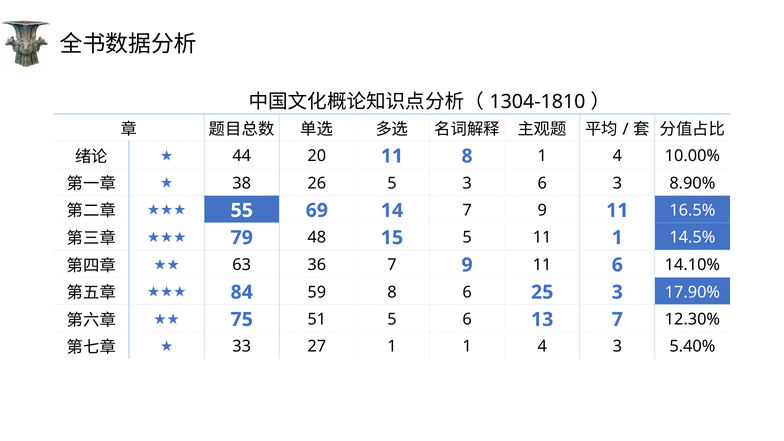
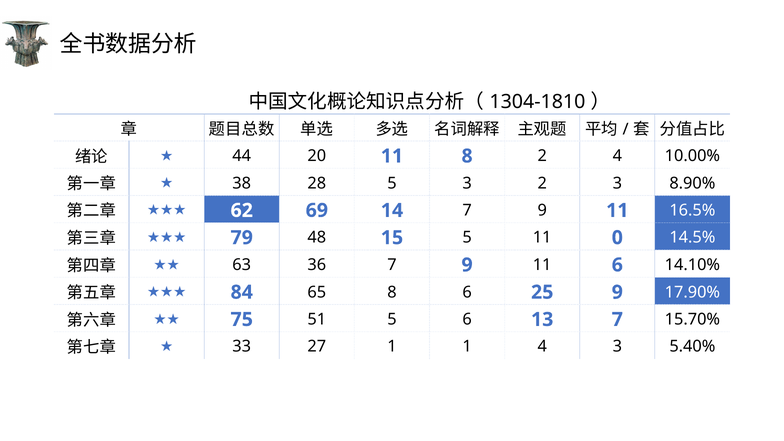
8 1: 1 -> 2 (542, 156)
26: 26 -> 28 (317, 183)
3 6: 6 -> 2 (542, 183)
55: 55 -> 62 (242, 210)
11 1: 1 -> 0 (617, 238)
59: 59 -> 65 (317, 292)
3: 3 -> 9 (617, 292)
12.30%: 12.30% -> 15.70% (692, 319)
